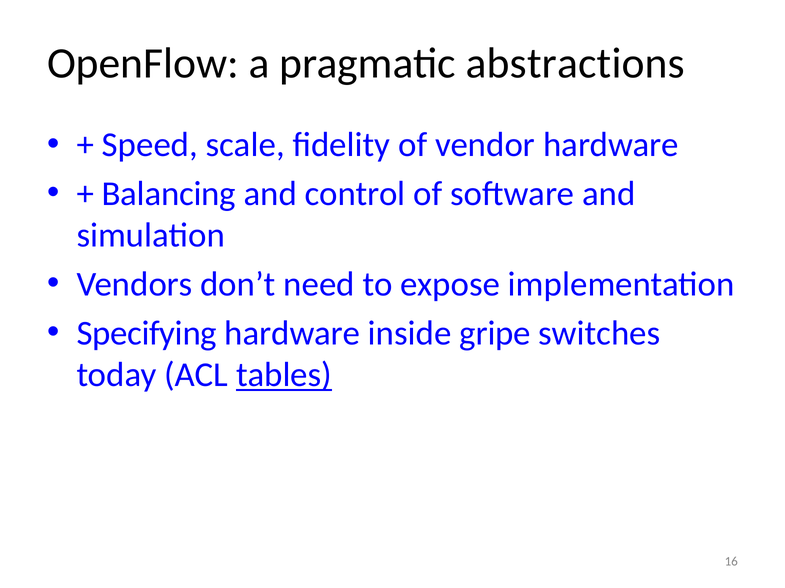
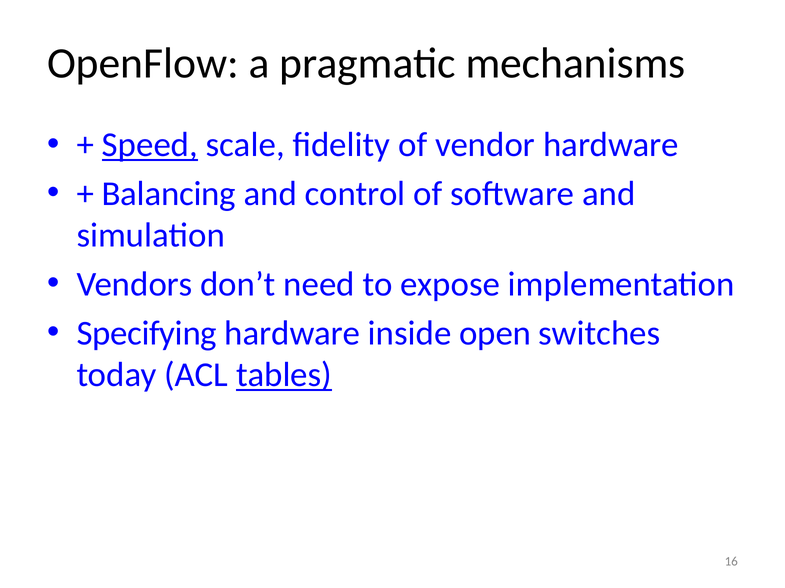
abstractions: abstractions -> mechanisms (575, 64)
Speed underline: none -> present (150, 145)
gripe: gripe -> open (495, 334)
